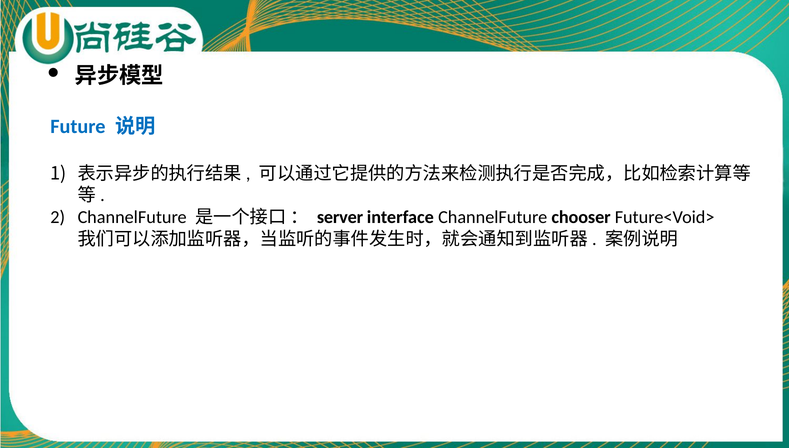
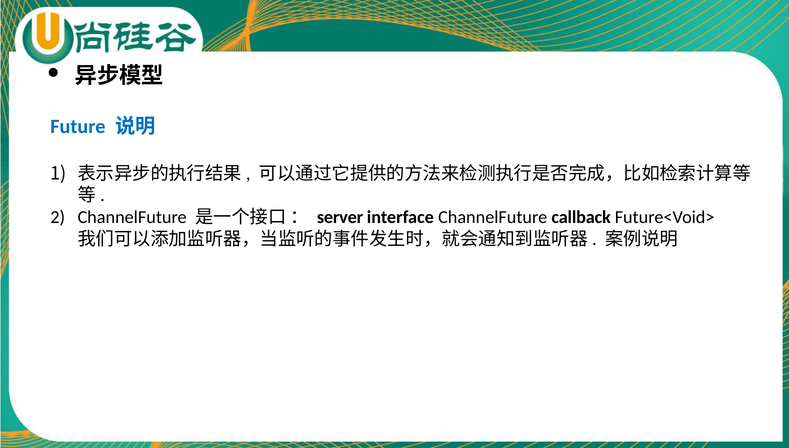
chooser: chooser -> callback (581, 217)
